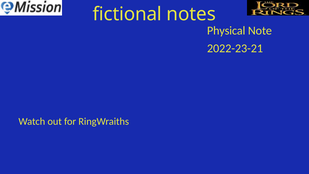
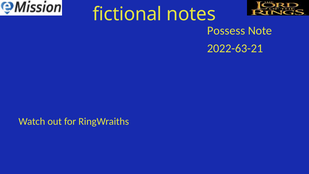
Physical: Physical -> Possess (226, 31)
2022-23-21: 2022-23-21 -> 2022-63-21 (235, 48)
